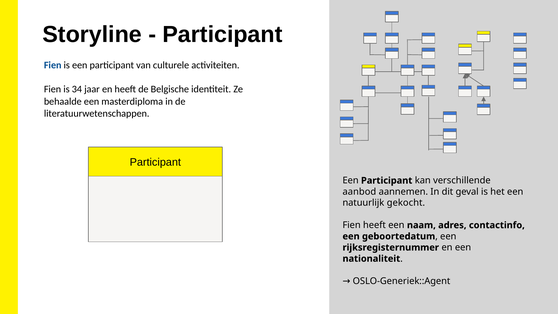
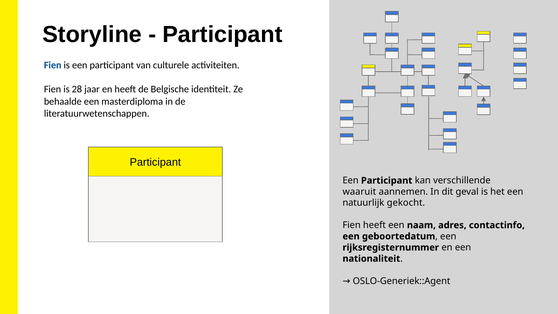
34: 34 -> 28 (77, 89)
aanbod: aanbod -> waaruit (359, 192)
